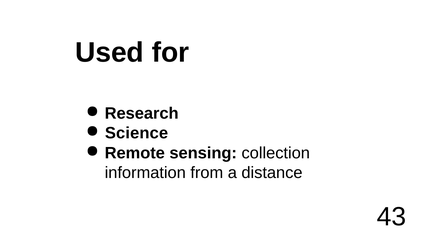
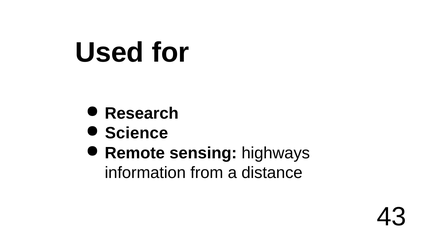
collection: collection -> highways (276, 153)
